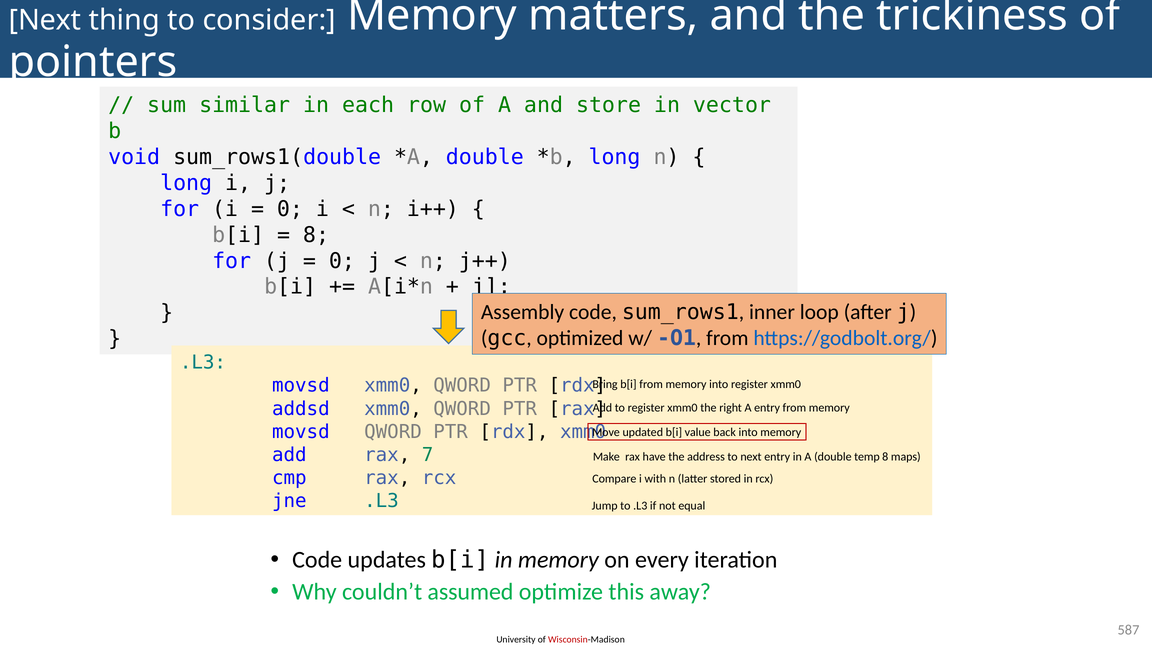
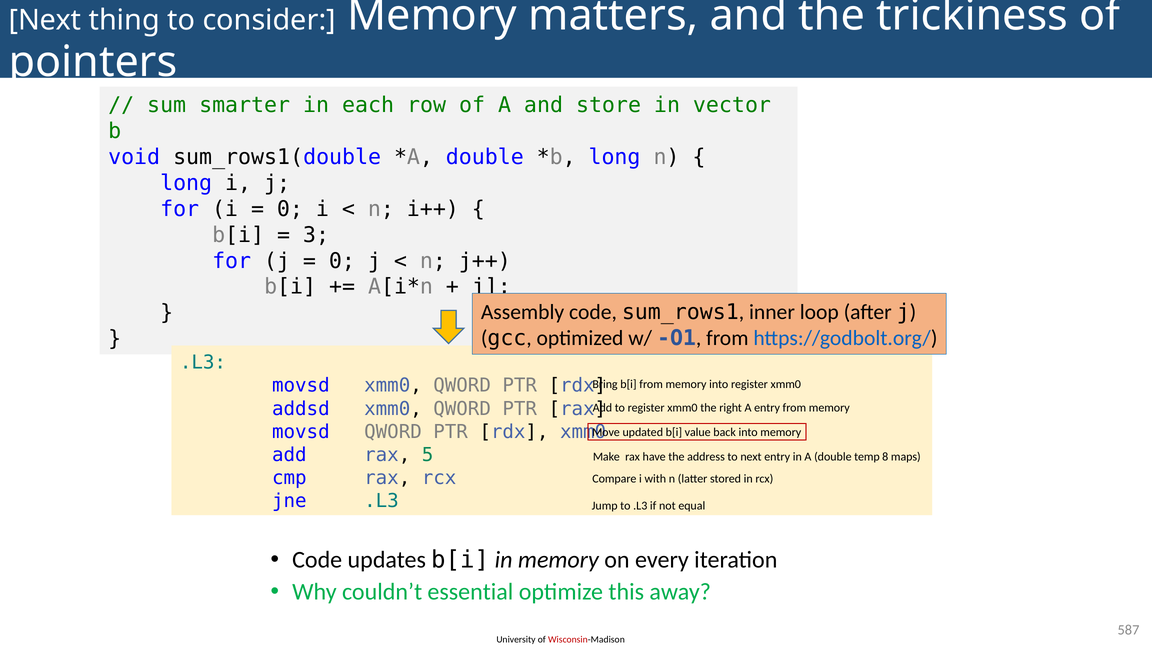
similar: similar -> smarter (245, 105)
8: 8 -> 3 (316, 235)
7: 7 -> 5 (428, 455)
assumed: assumed -> essential (470, 592)
